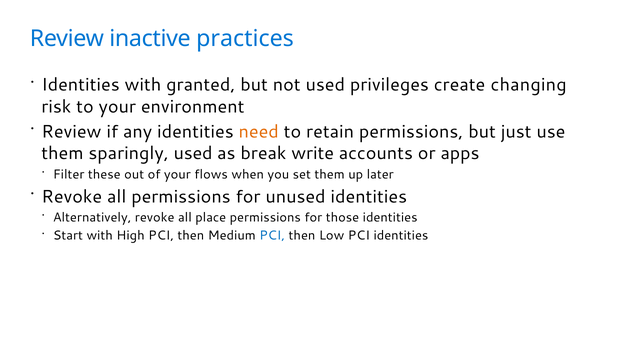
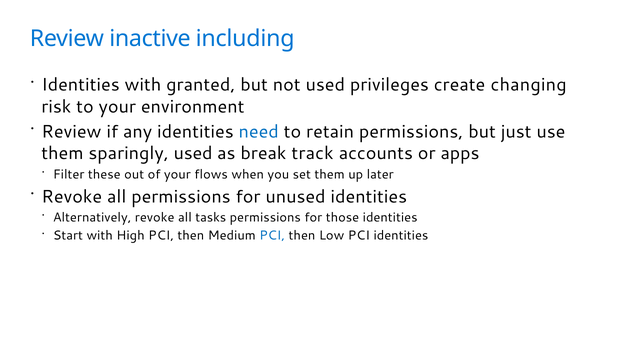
practices: practices -> including (245, 39)
need colour: orange -> blue (259, 132)
write: write -> track (313, 154)
place: place -> tasks (211, 218)
